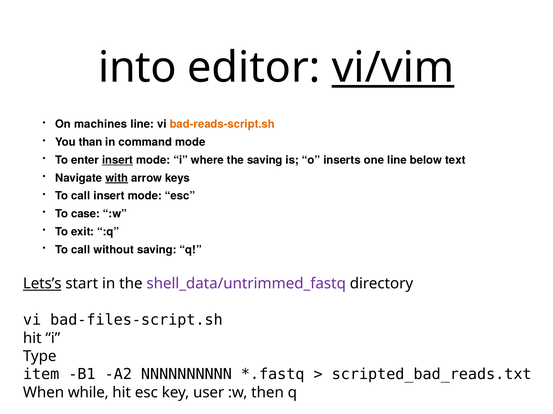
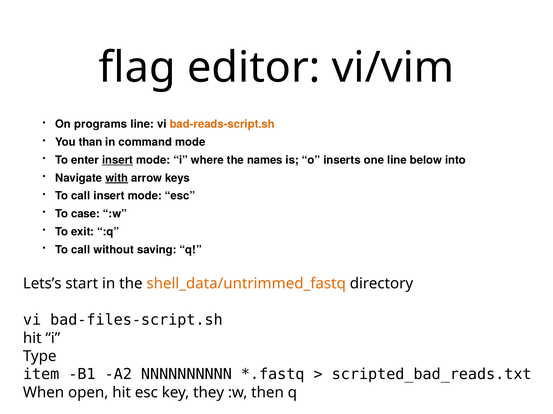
into: into -> flag (137, 68)
vi/vim underline: present -> none (393, 68)
machines: machines -> programs (101, 124)
the saving: saving -> names (265, 160)
text: text -> into (455, 160)
Lets’s underline: present -> none (42, 284)
shell_data/untrimmed_fastq colour: purple -> orange (246, 284)
while: while -> open (88, 393)
user: user -> they (209, 393)
